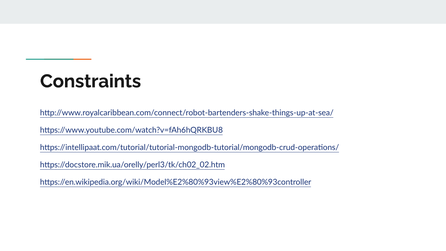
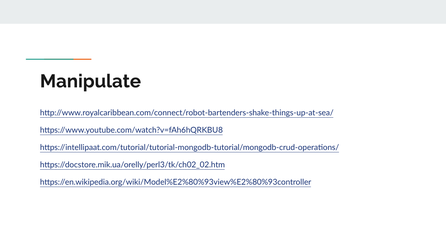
Constraints: Constraints -> Manipulate (91, 81)
